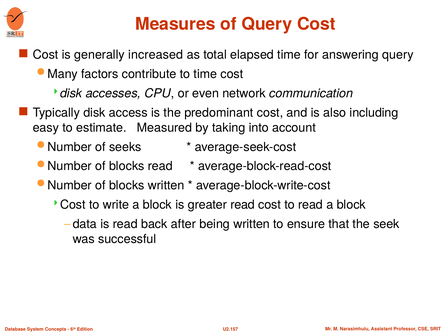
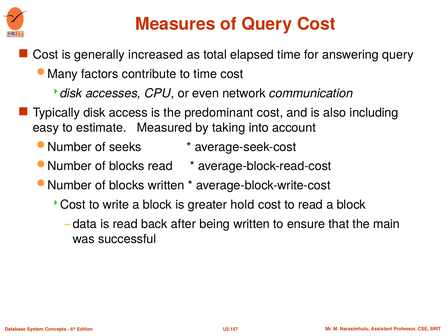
greater read: read -> hold (242, 205)
seek: seek -> main (386, 224)
